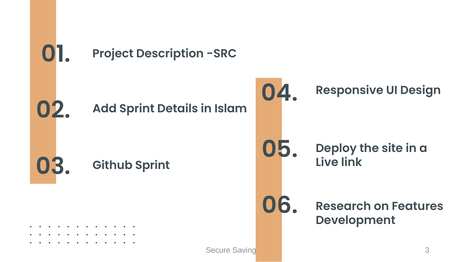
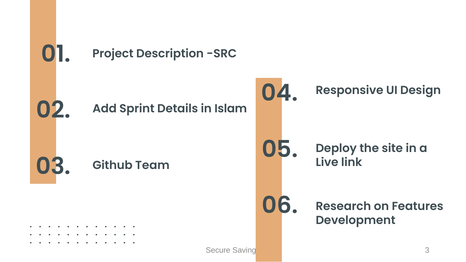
Github Sprint: Sprint -> Team (152, 165)
